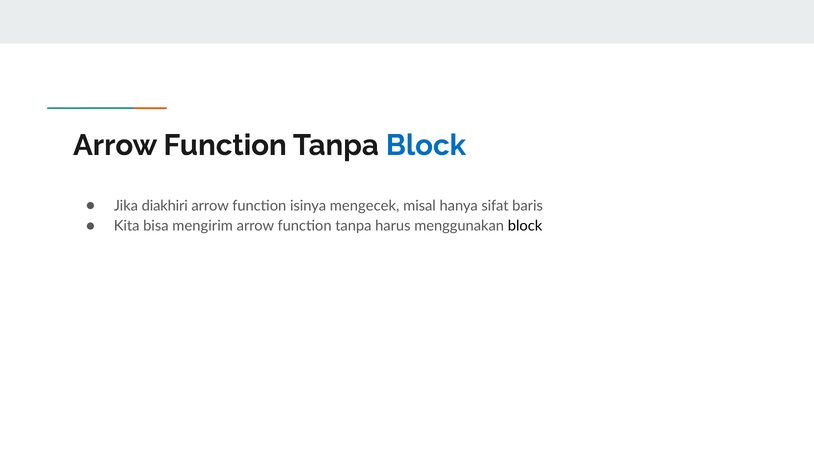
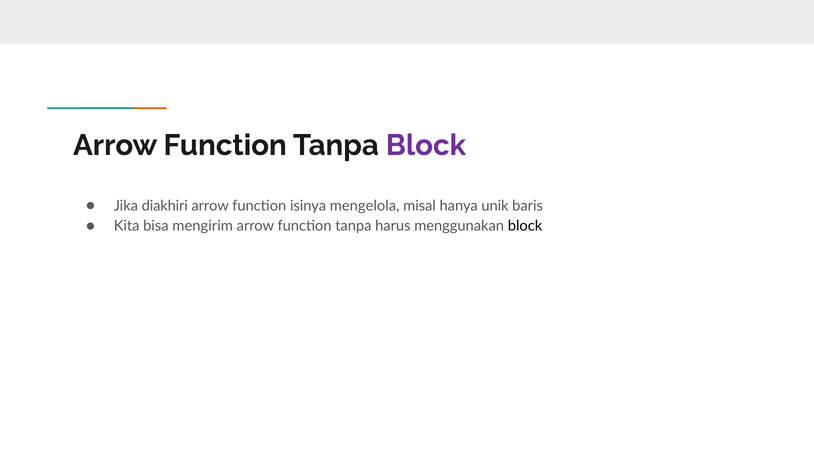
Block colour: blue -> purple (426, 145)
mengecek: mengecek -> mengelola (365, 206)
sifat: sifat -> unik (495, 206)
